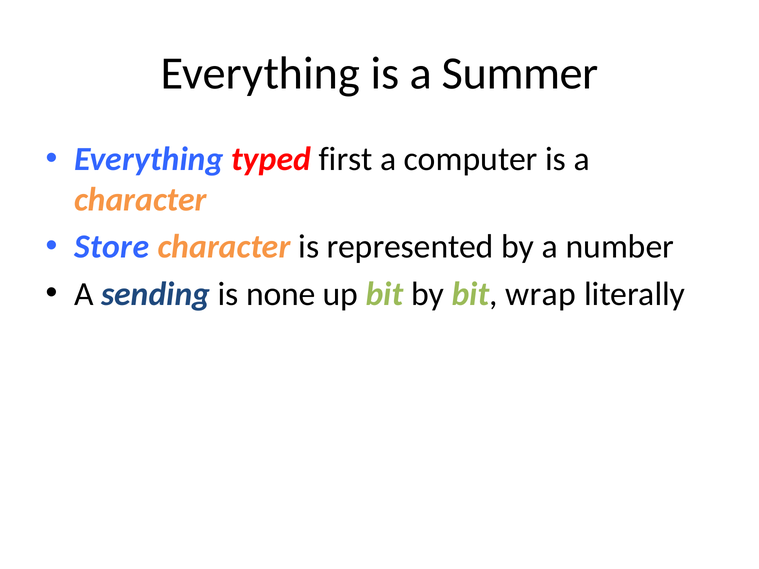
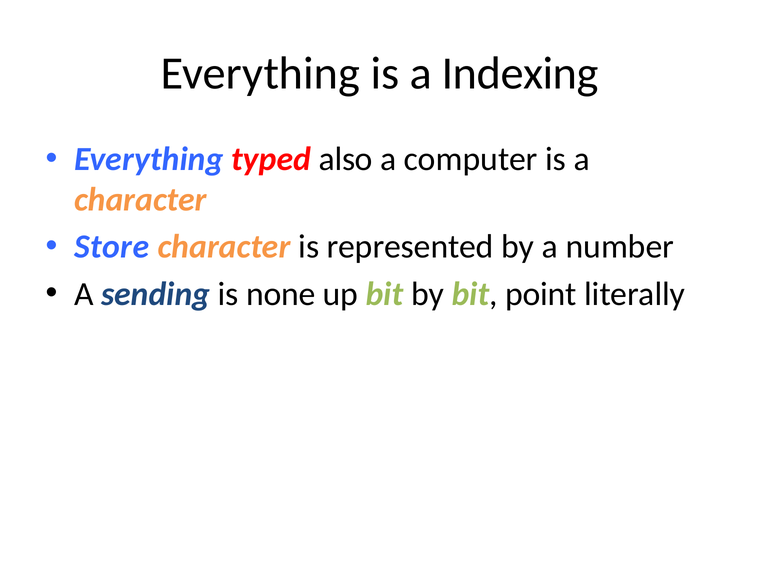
Summer: Summer -> Indexing (520, 73)
first: first -> also (346, 159)
wrap: wrap -> point (541, 294)
